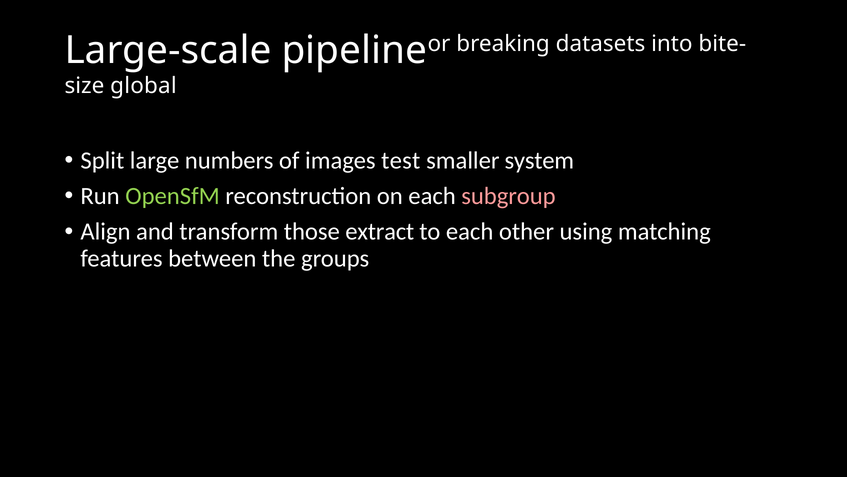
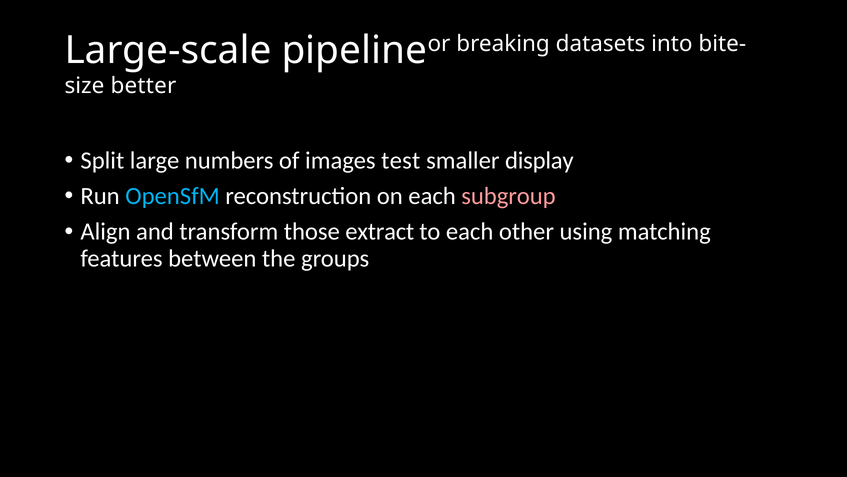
global: global -> better (143, 86)
system: system -> display (539, 161)
OpenSfM colour: light green -> light blue (173, 196)
